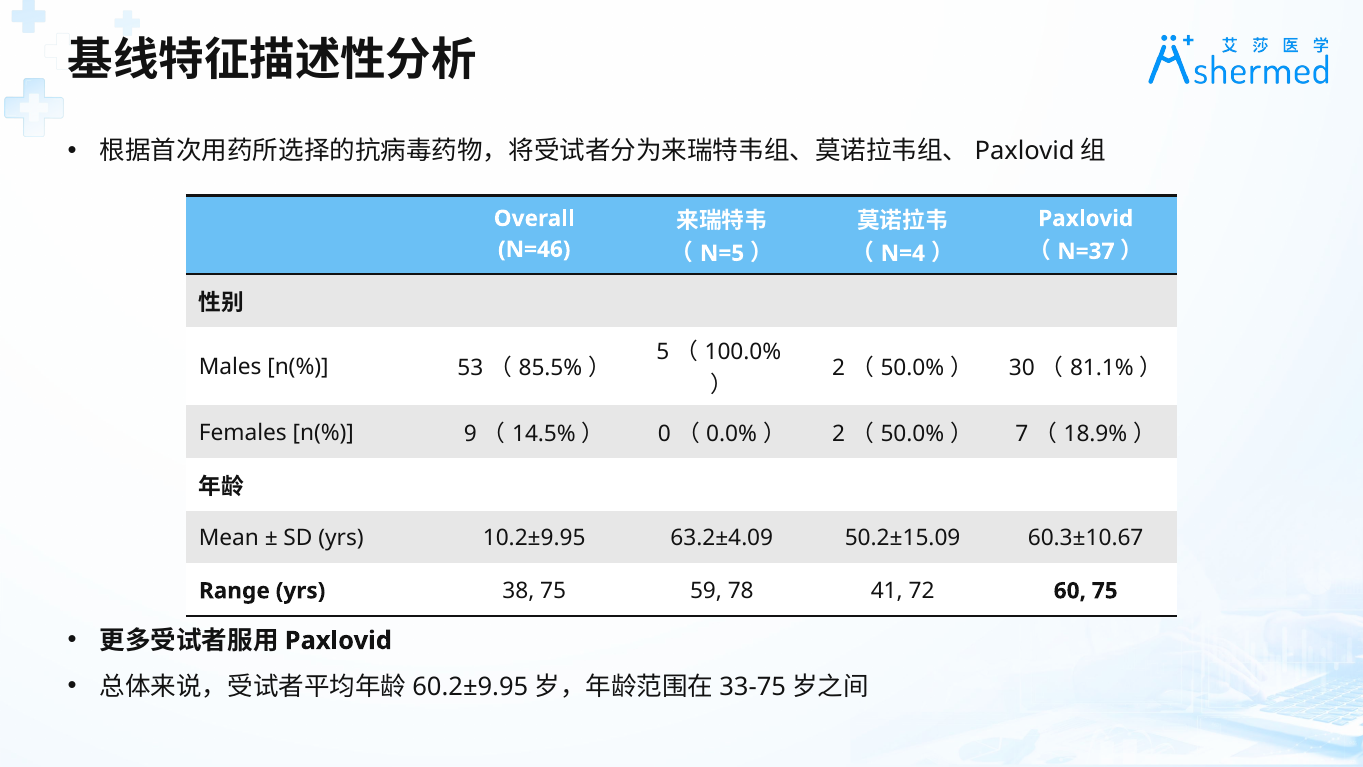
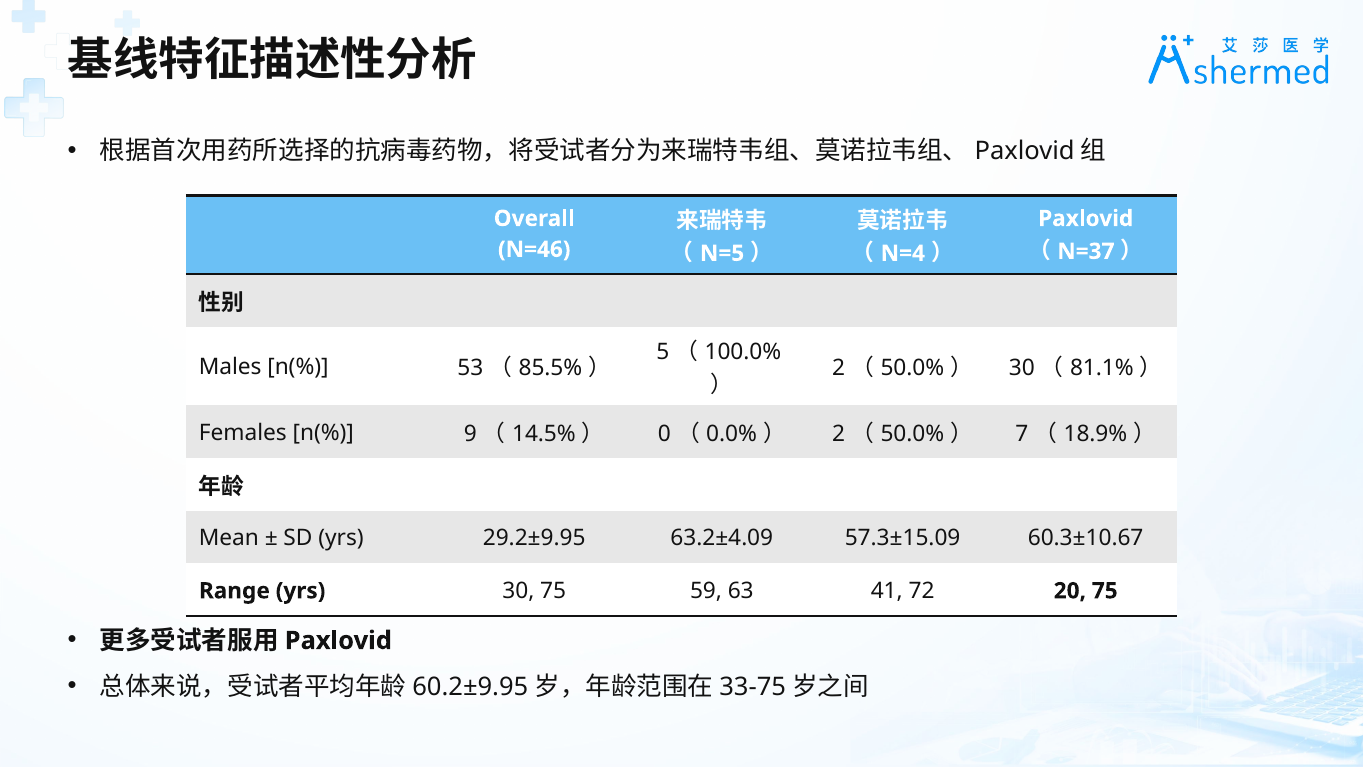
10.2±9.95: 10.2±9.95 -> 29.2±9.95 (534, 538)
50.2±15.09: 50.2±15.09 -> 57.3±15.09 (903, 538)
yrs 38: 38 -> 30 (518, 591)
78: 78 -> 63 (741, 591)
60: 60 -> 20 (1070, 591)
